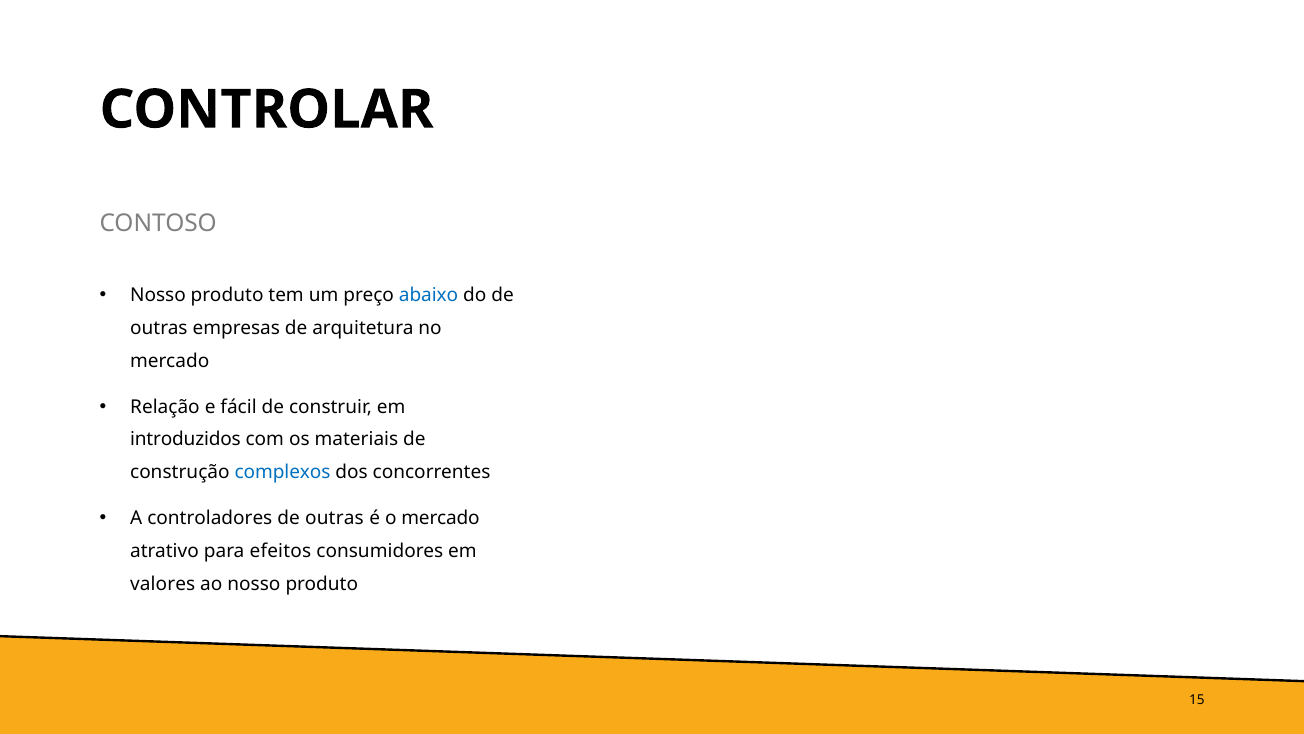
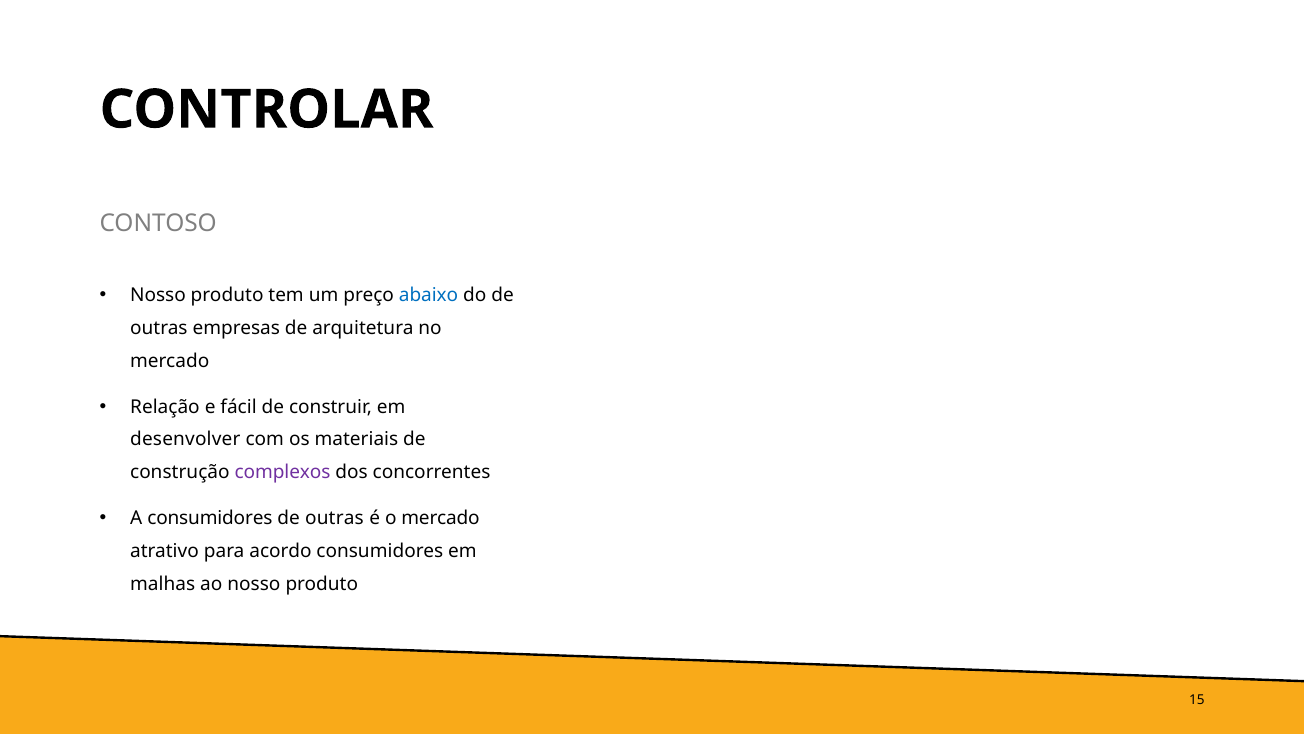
introduzidos: introduzidos -> desenvolver (185, 439)
complexos colour: blue -> purple (283, 472)
A controladores: controladores -> consumidores (210, 518)
efeitos: efeitos -> acordo (281, 551)
valores: valores -> malhas (163, 583)
